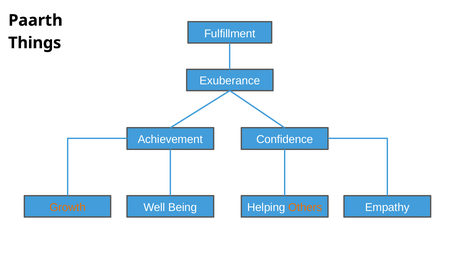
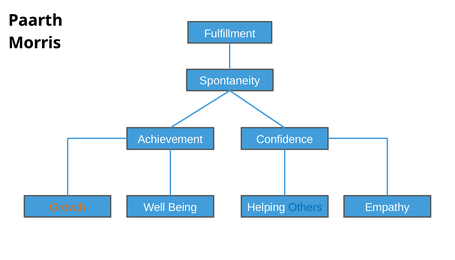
Things: Things -> Morris (35, 43)
Exuberance: Exuberance -> Spontaneity (230, 81)
Others colour: orange -> blue (305, 207)
